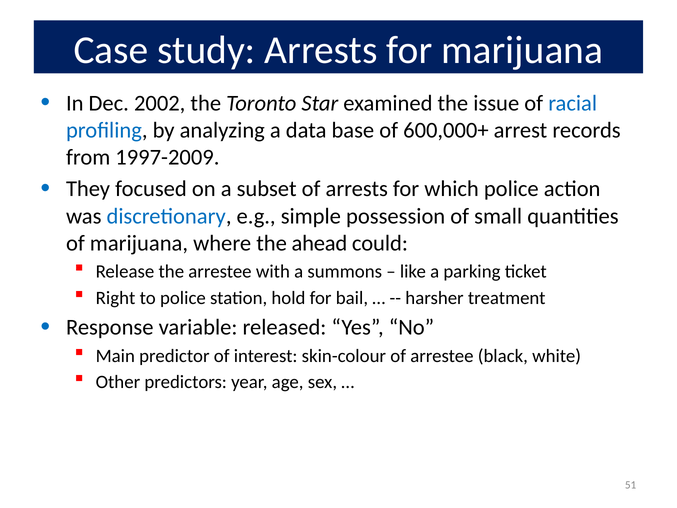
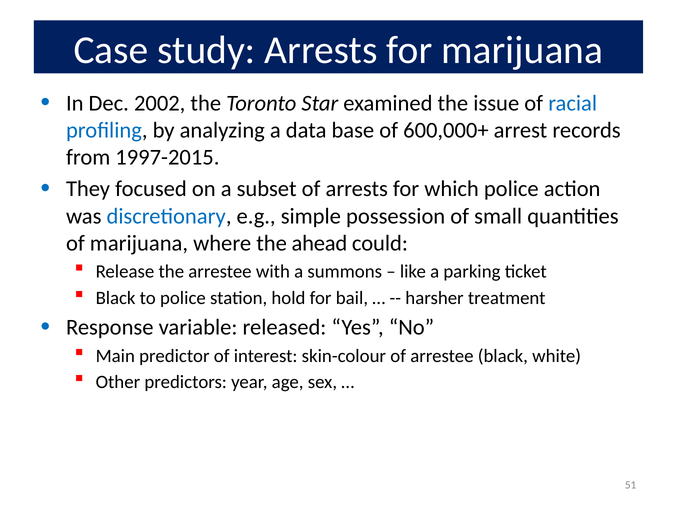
1997-2009: 1997-2009 -> 1997-2015 (167, 157)
Right: Right -> Black (116, 298)
